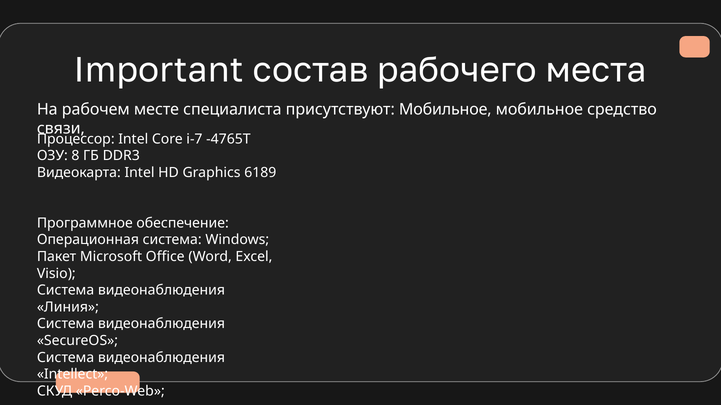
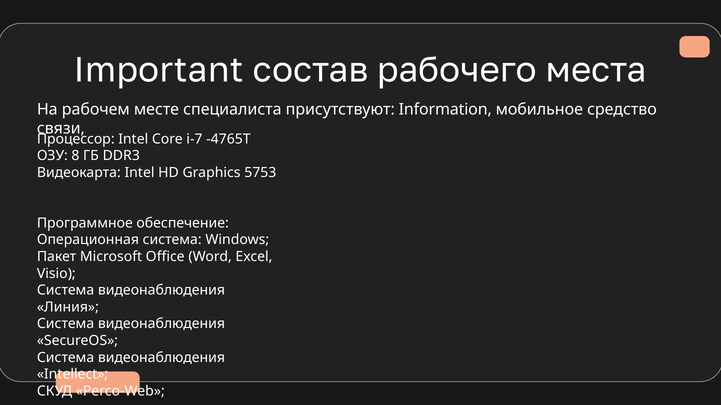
присутствуют Мобильное: Мобильное -> Information (445, 110)
6189: 6189 -> 5753 (260, 173)
